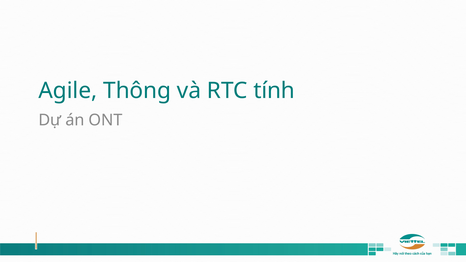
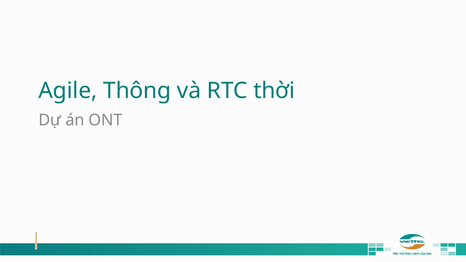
tính: tính -> thời (274, 91)
